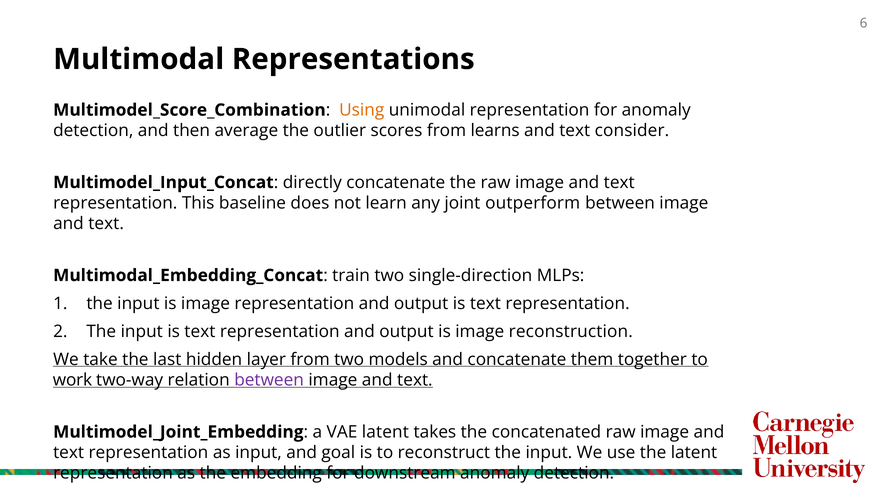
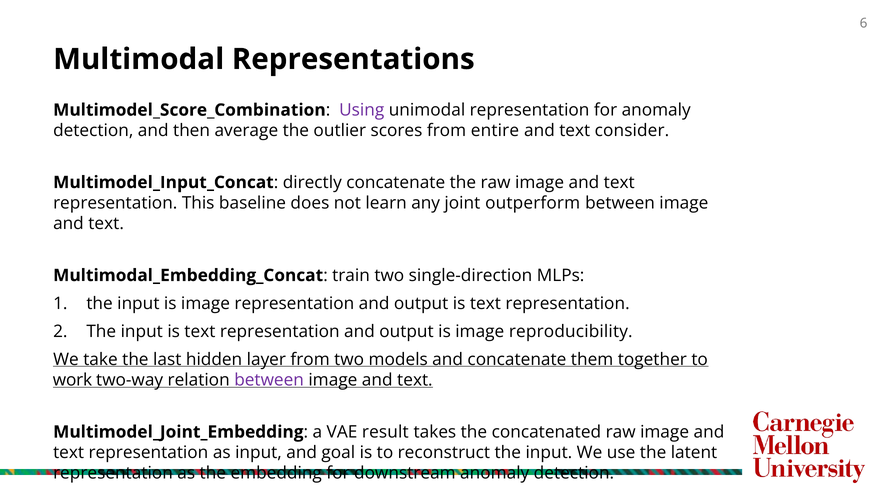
Using colour: orange -> purple (362, 110)
learns: learns -> entire (495, 131)
reconstruction: reconstruction -> reproducibility (571, 332)
VAE latent: latent -> result (385, 432)
